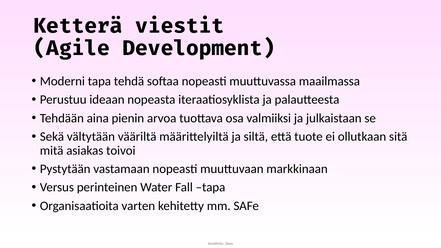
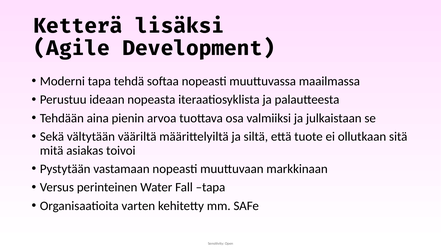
viestit: viestit -> lisäksi (180, 26)
